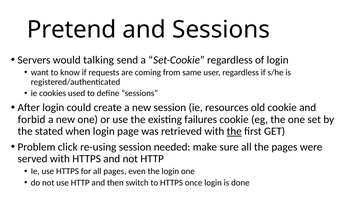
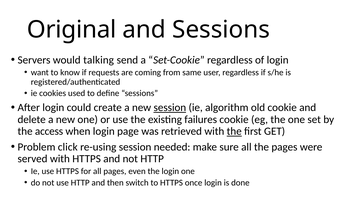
Pretend: Pretend -> Original (72, 30)
session underline: none -> present (170, 108)
resources: resources -> algorithm (227, 108)
forbid: forbid -> delete (32, 120)
stated: stated -> access (49, 132)
